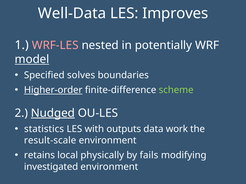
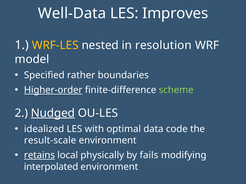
WRF-LES colour: pink -> yellow (55, 45)
potentially: potentially -> resolution (163, 45)
model underline: present -> none (32, 59)
solves: solves -> rather (81, 75)
statistics: statistics -> idealized (44, 129)
outputs: outputs -> optimal (124, 129)
work: work -> code (177, 129)
retains underline: none -> present (39, 156)
investigated: investigated -> interpolated (51, 167)
